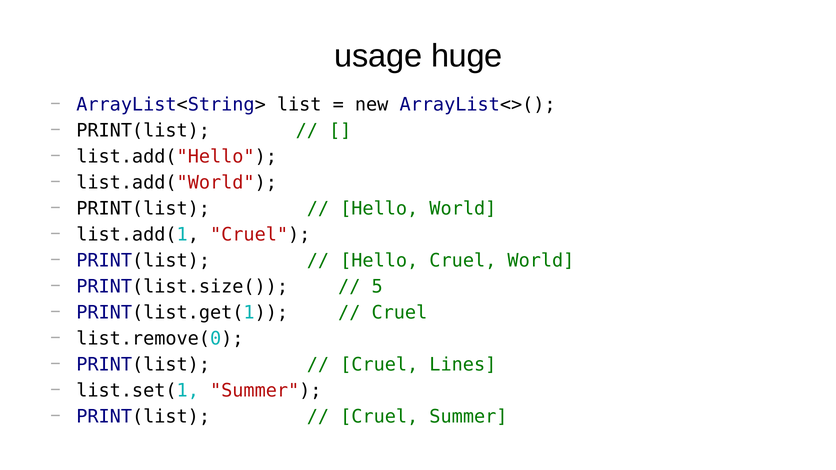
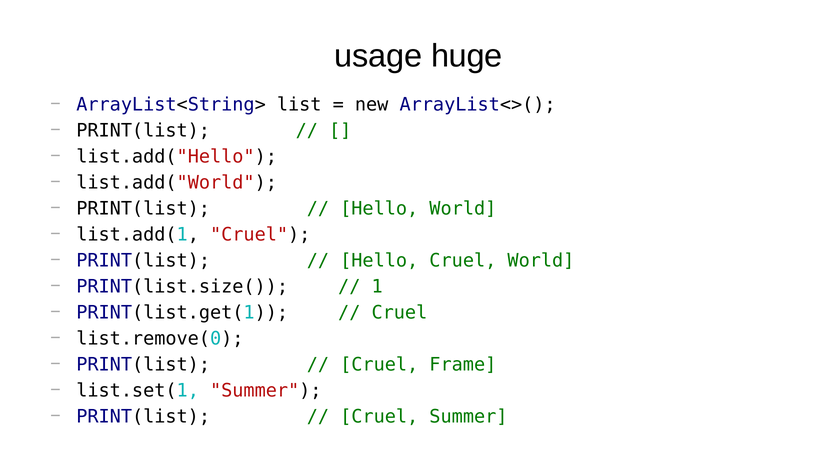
5: 5 -> 1 (377, 287)
Lines: Lines -> Frame (463, 365)
